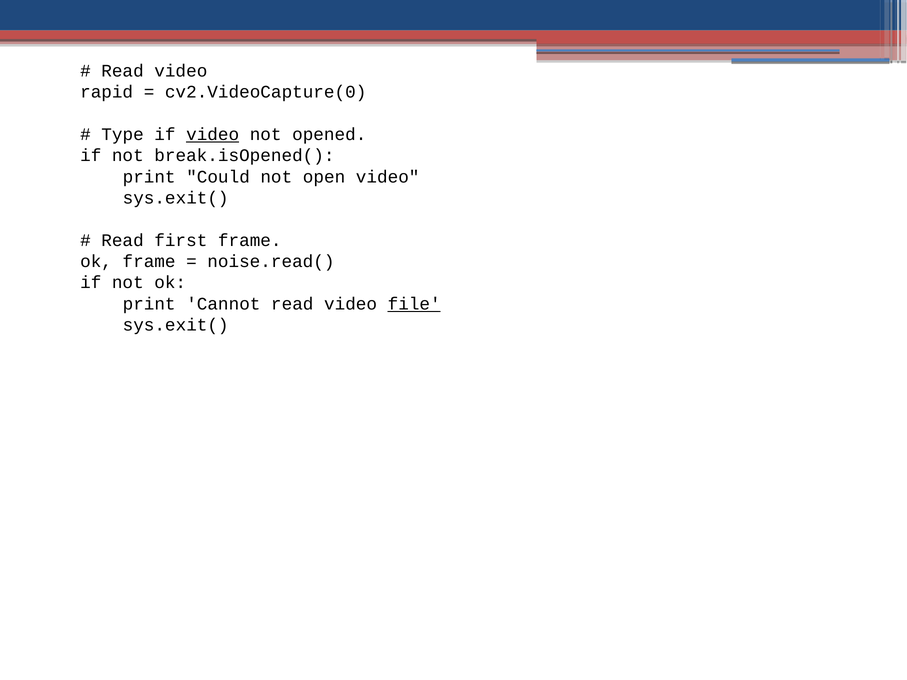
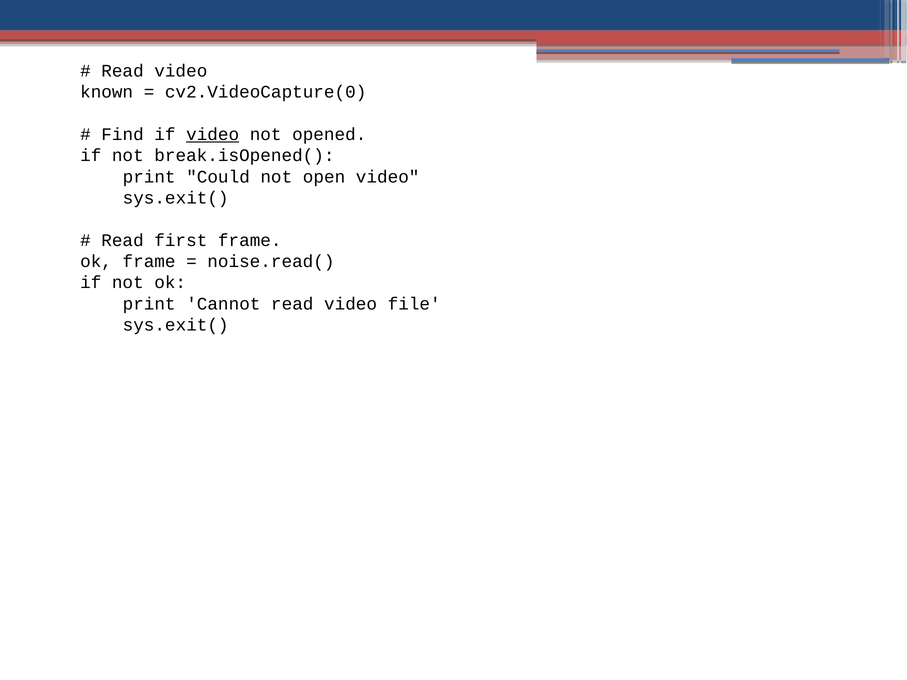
rapid: rapid -> known (107, 92)
Type: Type -> Find (123, 135)
file underline: present -> none (414, 304)
